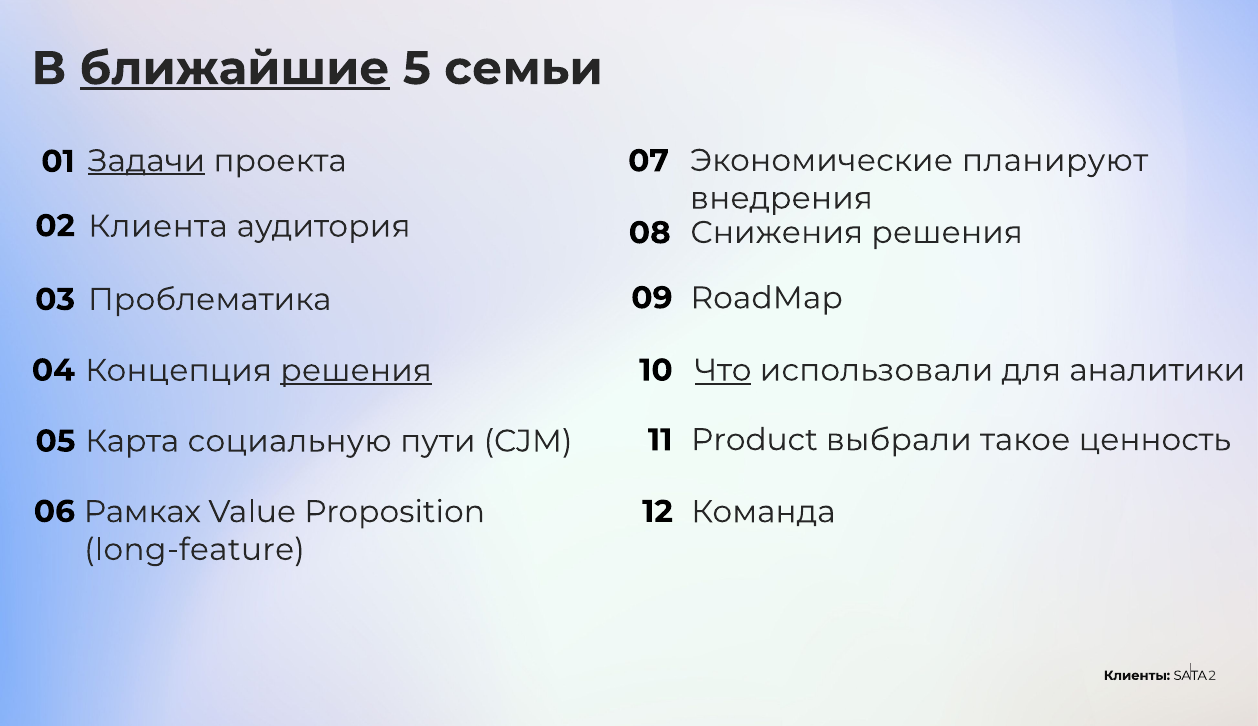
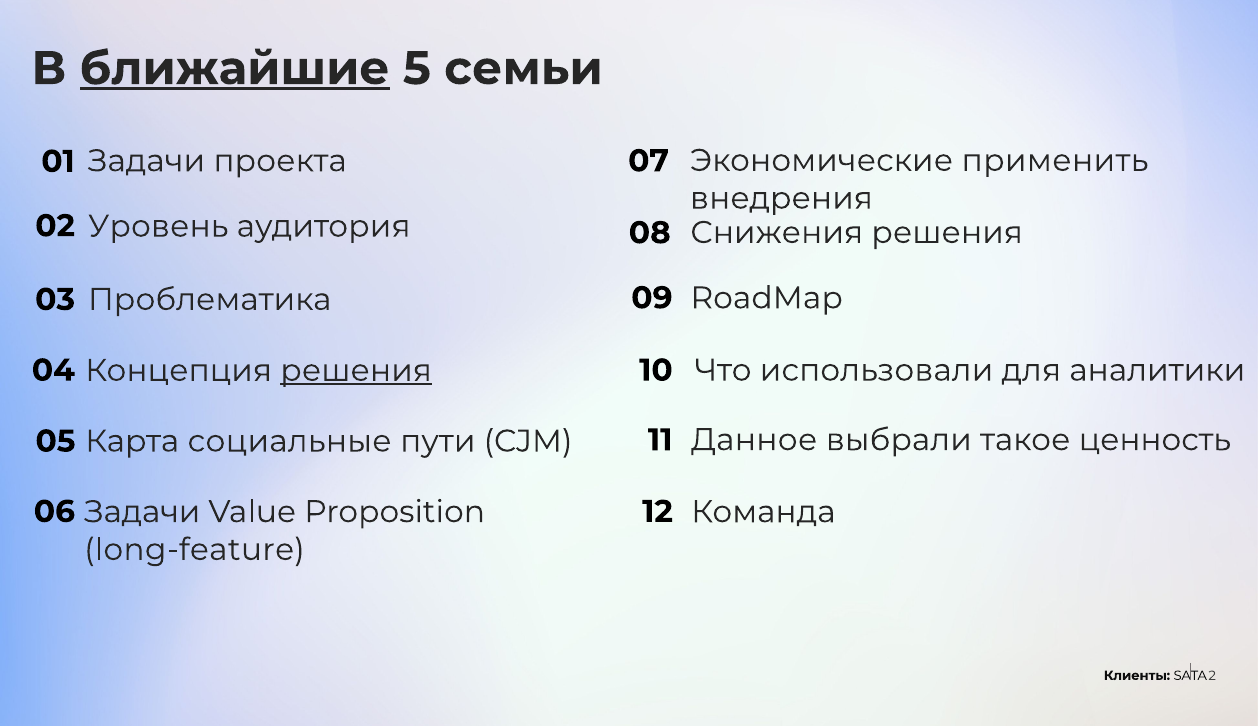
планируют: планируют -> применить (1055, 161)
Задачи underline: present -> none (147, 161)
Клиента: Клиента -> Уровень (158, 226)
Что underline: present -> none (723, 370)
Product: Product -> Данное (754, 440)
социальную: социальную -> социальные (290, 441)
Рамках: Рамках -> Задачи (142, 512)
